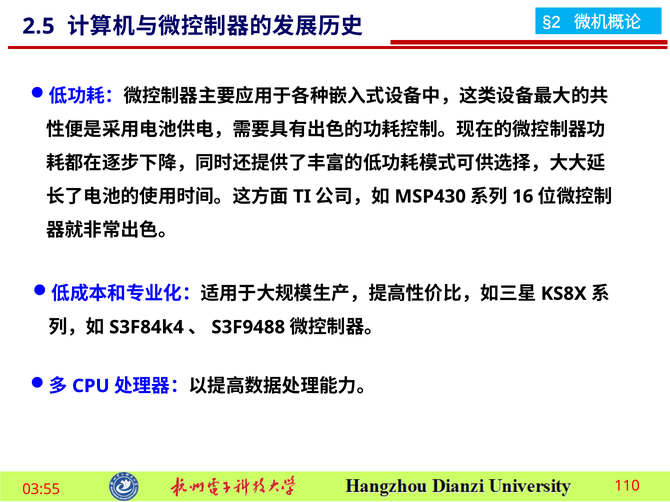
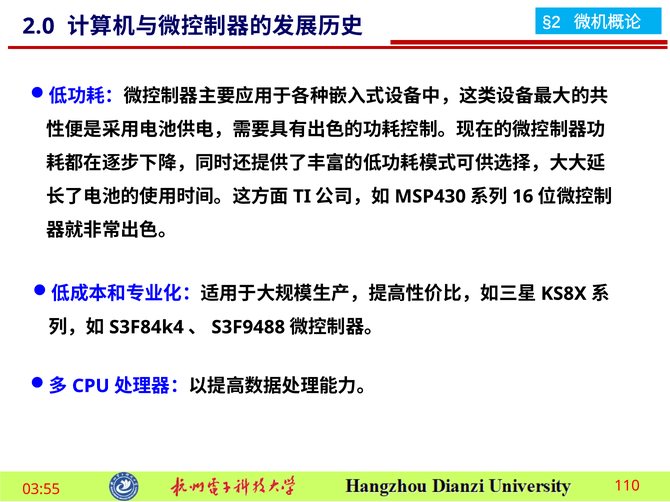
2.5: 2.5 -> 2.0 (38, 26)
